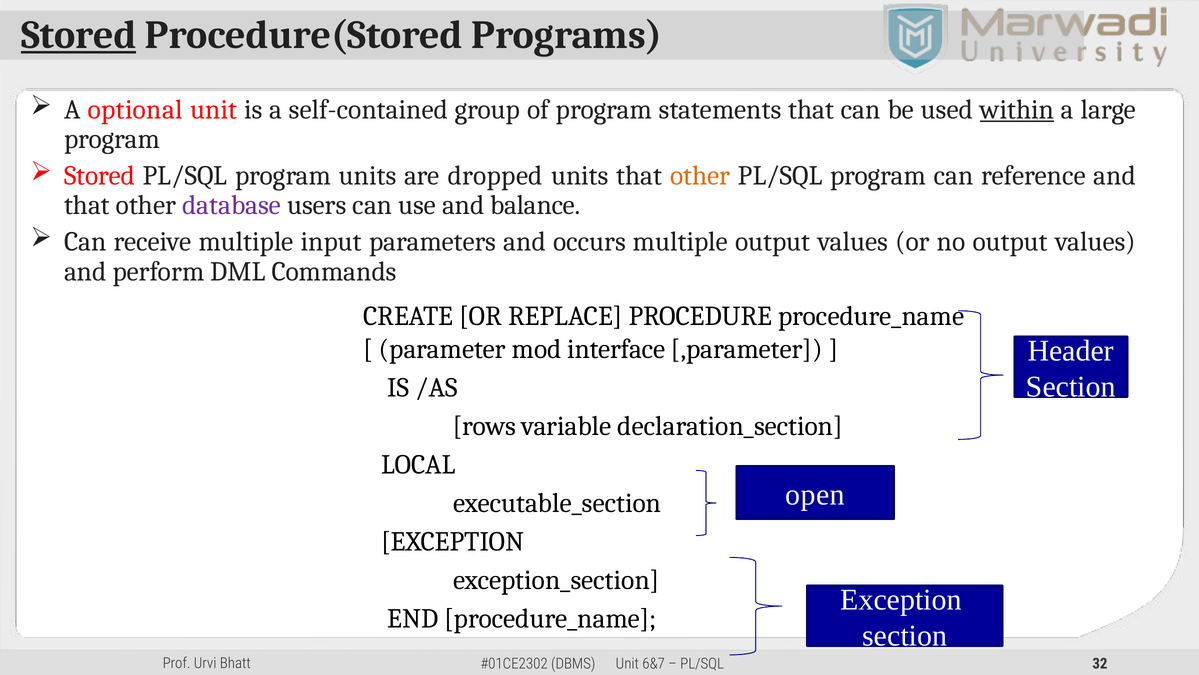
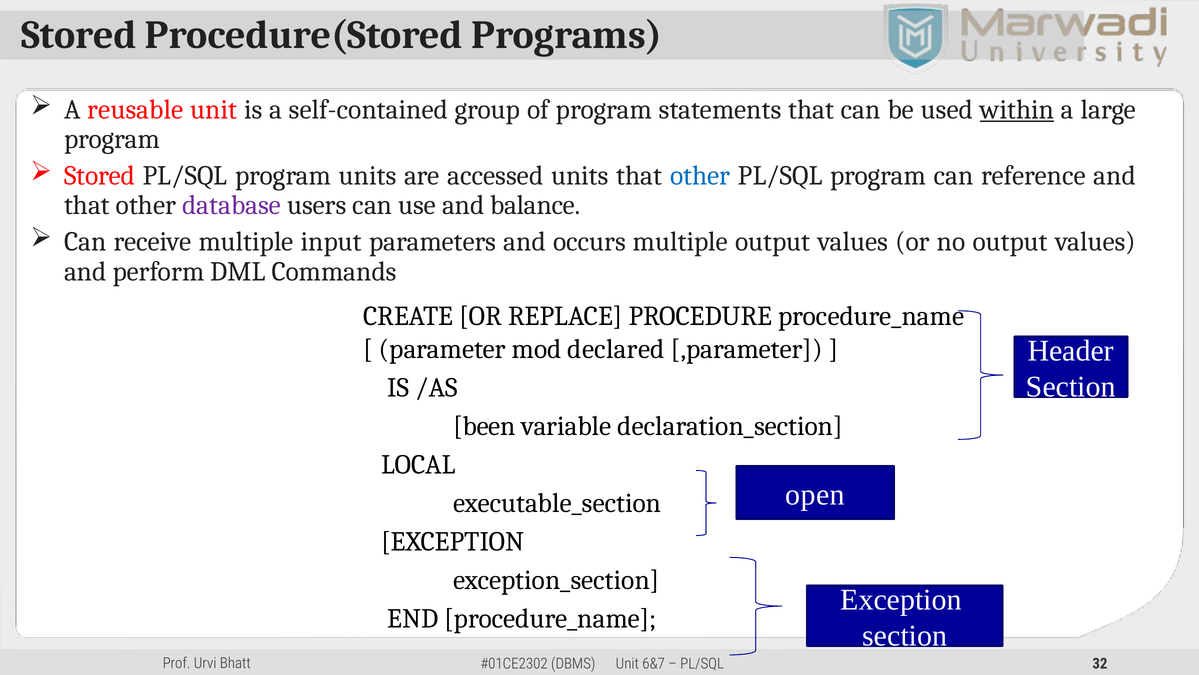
Stored underline: present -> none (79, 35)
optional: optional -> reusable (135, 109)
dropped: dropped -> accessed (495, 176)
other colour: orange -> blue (700, 176)
interface: interface -> declared (616, 349)
rows: rows -> been (484, 426)
